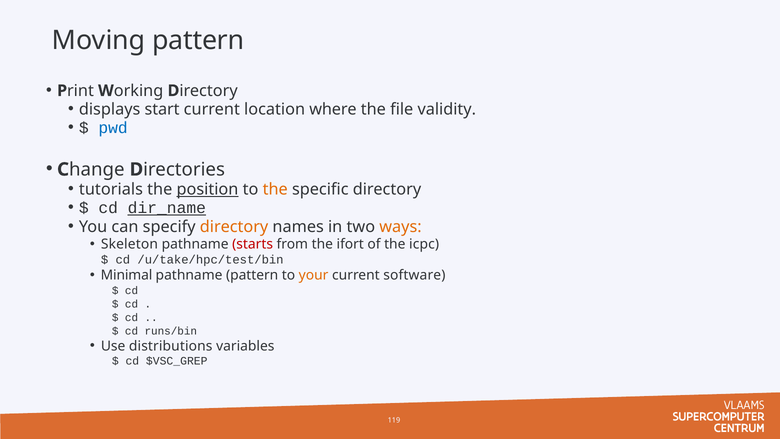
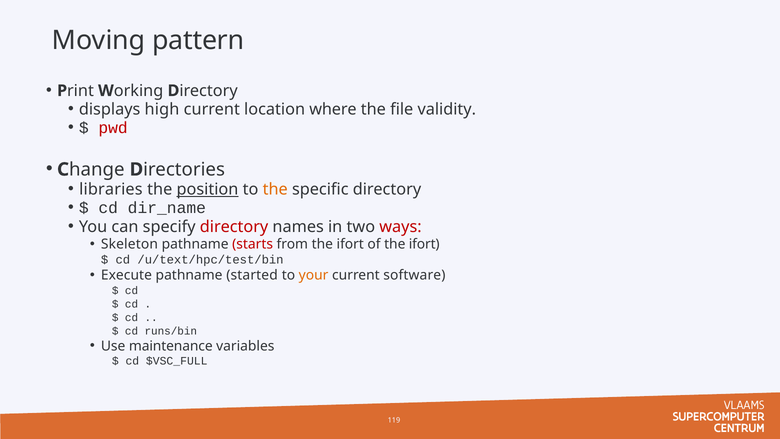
start: start -> high (162, 109)
pwd colour: blue -> red (113, 128)
tutorials: tutorials -> libraries (111, 189)
dir_name underline: present -> none (167, 208)
directory colour: orange -> red (234, 227)
ways colour: orange -> red (401, 227)
of the icpc: icpc -> ifort (424, 244)
/u/take/hpc/test/bin: /u/take/hpc/test/bin -> /u/text/hpc/test/bin (211, 260)
Minimal: Minimal -> Execute (126, 275)
pathname pattern: pattern -> started (252, 275)
distributions: distributions -> maintenance (171, 346)
$VSC_GREP: $VSC_GREP -> $VSC_FULL (177, 361)
